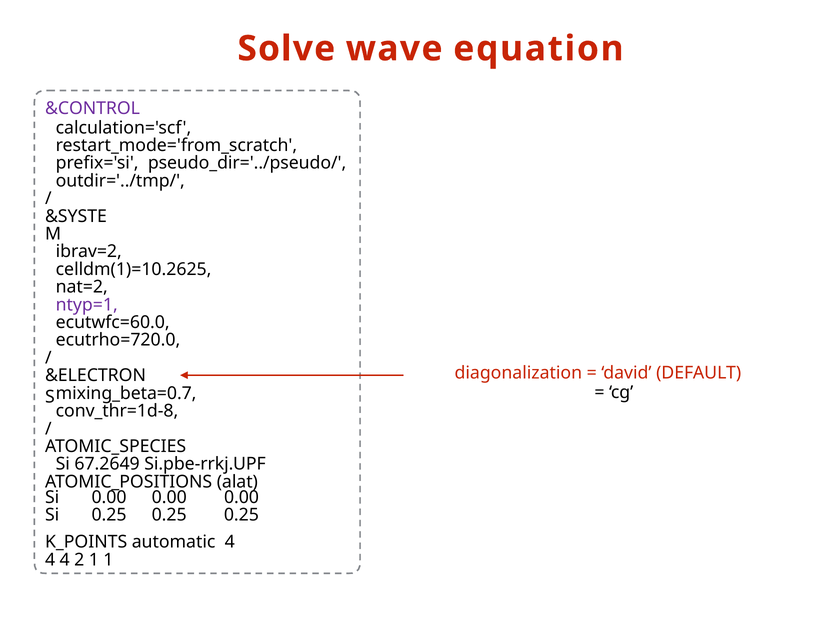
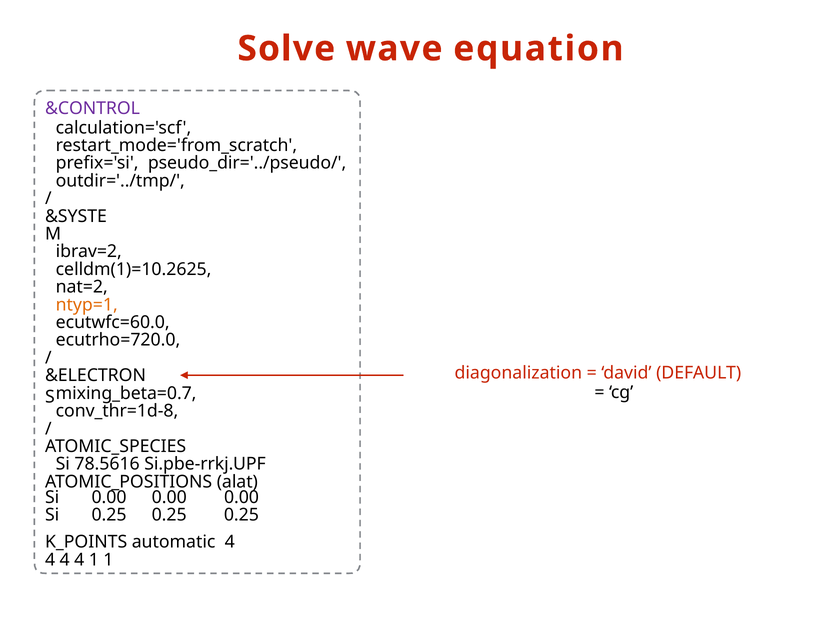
ntyp=1 colour: purple -> orange (87, 305)
67.2649: 67.2649 -> 78.5616 (107, 464)
2: 2 -> 4 (79, 560)
